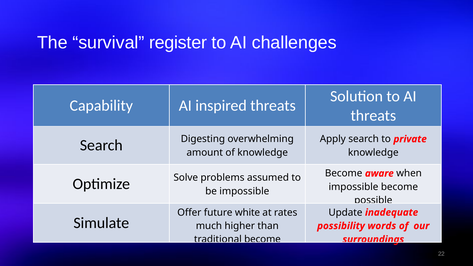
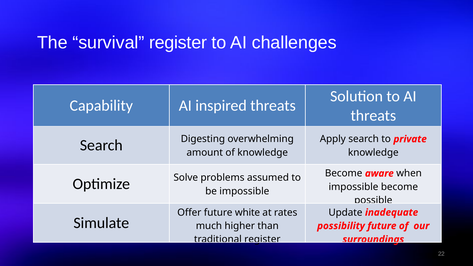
possibility words: words -> future (382, 226)
traditional become: become -> register (262, 239)
